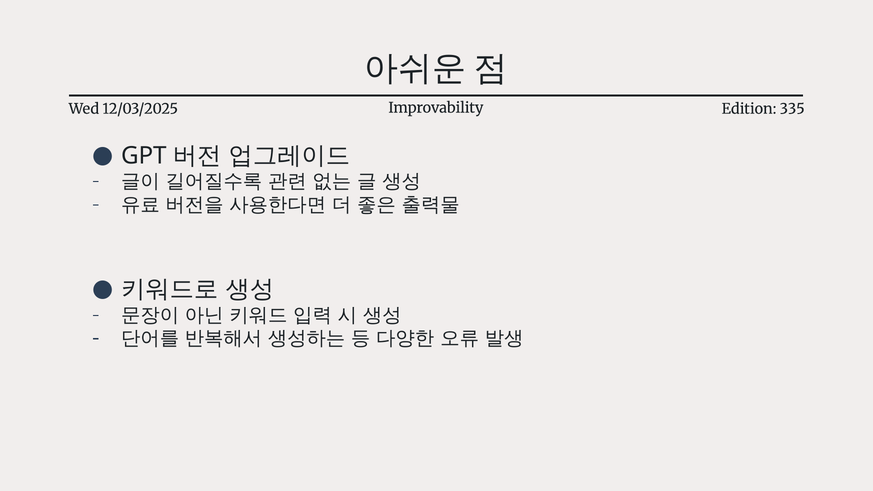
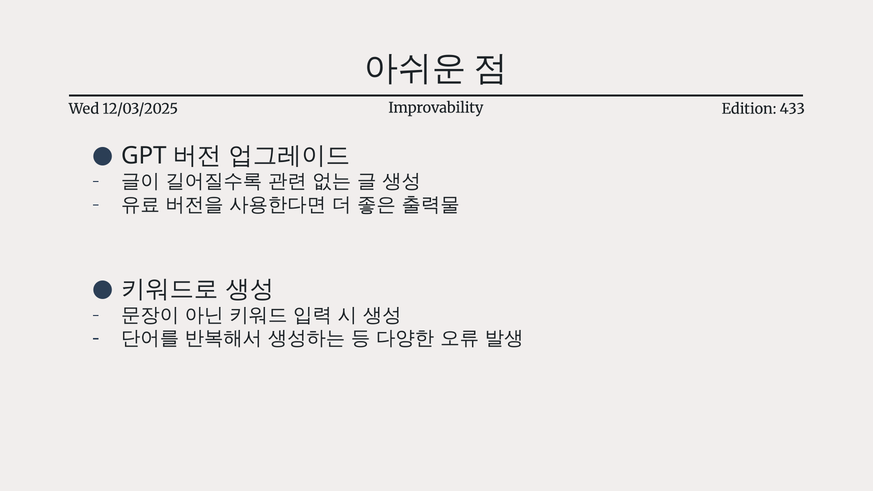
335: 335 -> 433 (792, 109)
